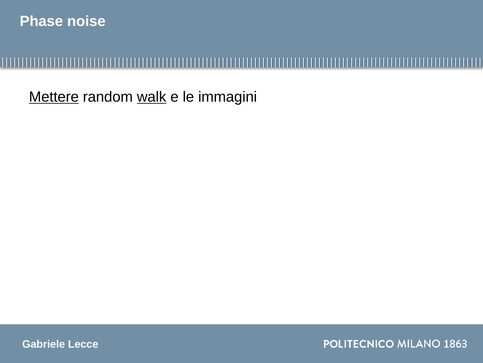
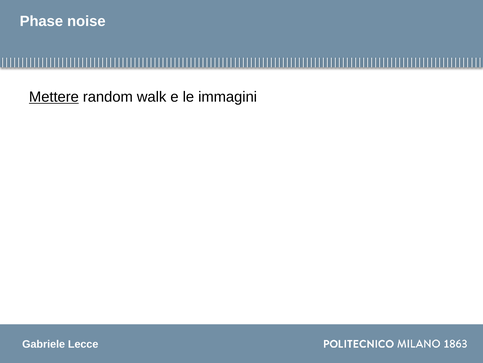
walk underline: present -> none (152, 97)
